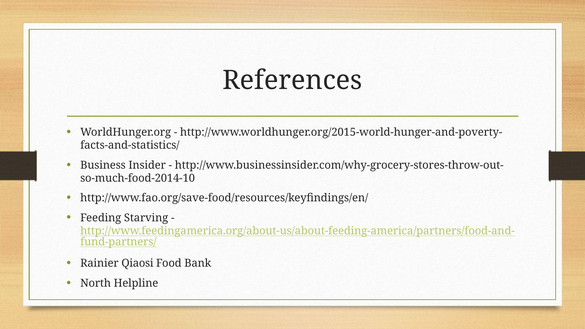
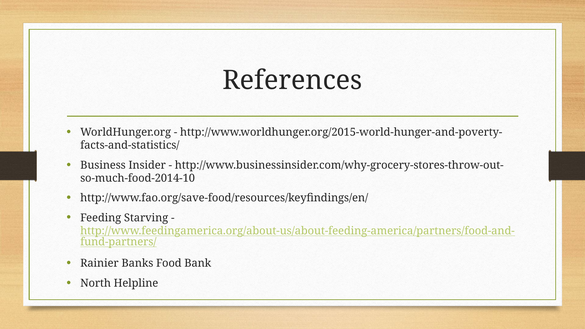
Qiaosi: Qiaosi -> Banks (137, 263)
